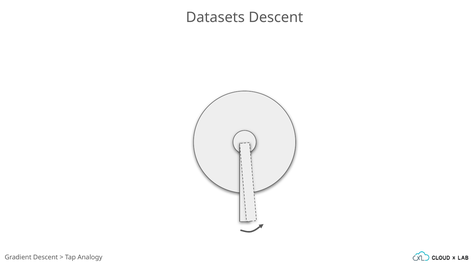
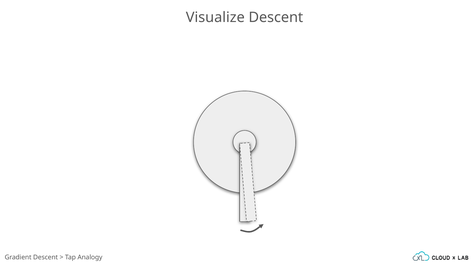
Datasets: Datasets -> Visualize (215, 17)
